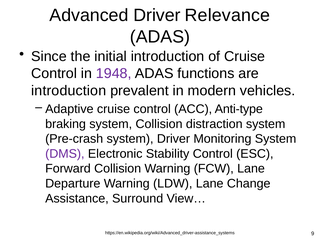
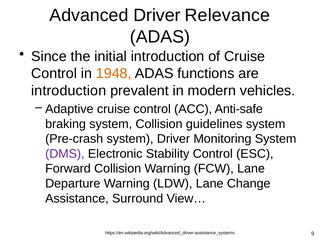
1948 colour: purple -> orange (114, 74)
Anti-type: Anti-type -> Anti-safe (239, 109)
distraction: distraction -> guidelines (214, 124)
